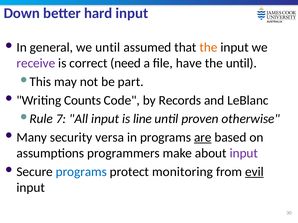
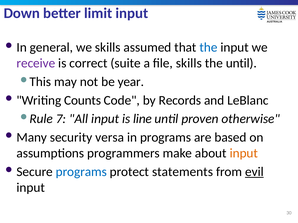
hard: hard -> limit (98, 13)
we until: until -> skills (108, 47)
the colour: orange -> blue (208, 47)
need: need -> suite (126, 63)
file have: have -> skills (189, 63)
part: part -> year (131, 82)
are underline: present -> none (203, 138)
input colour: purple -> orange (244, 154)
monitoring: monitoring -> statements (183, 172)
